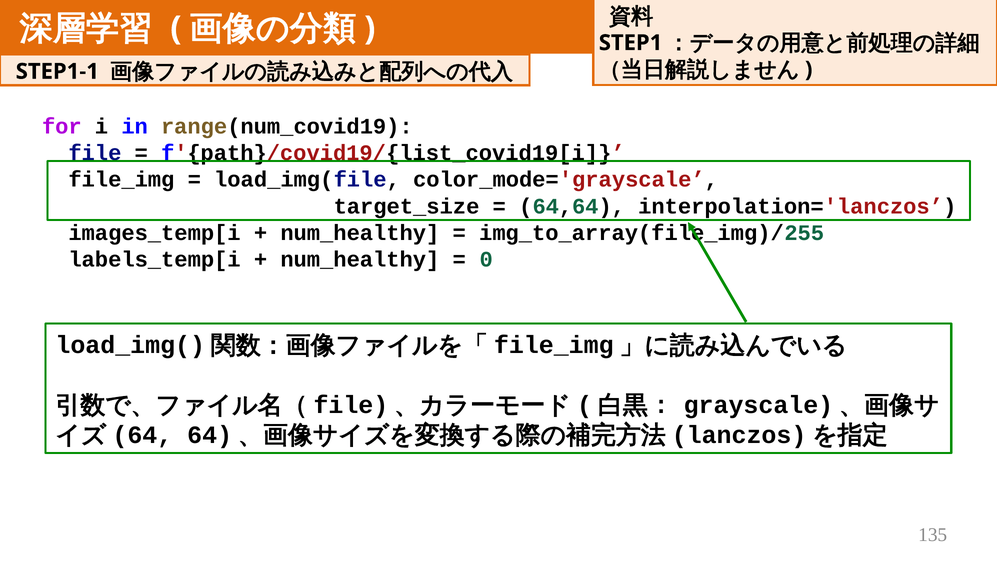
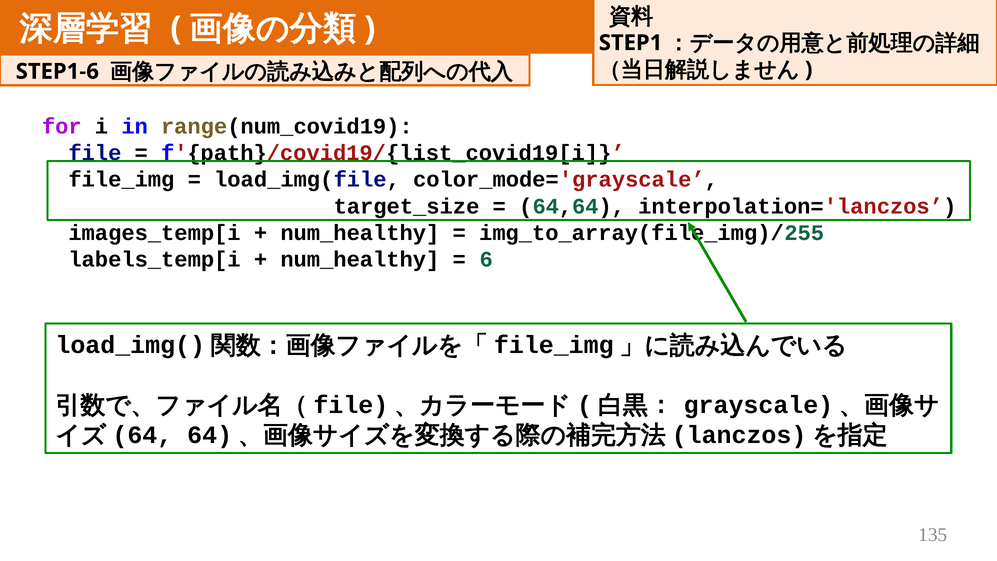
STEP1-1: STEP1-1 -> STEP1-6 (57, 71)
0: 0 -> 6 (486, 259)
